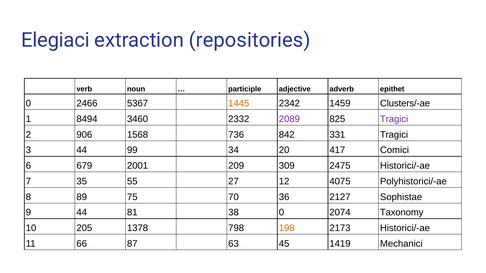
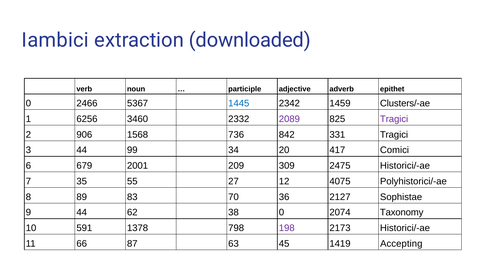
Elegiaci: Elegiaci -> Iambici (55, 40)
repositories: repositories -> downloaded (250, 40)
1445 colour: orange -> blue (239, 104)
8494: 8494 -> 6256 (87, 119)
75: 75 -> 83 (132, 197)
81: 81 -> 62 (132, 213)
205: 205 -> 591 (84, 228)
198 colour: orange -> purple (287, 228)
Mechanici: Mechanici -> Accepting (401, 244)
